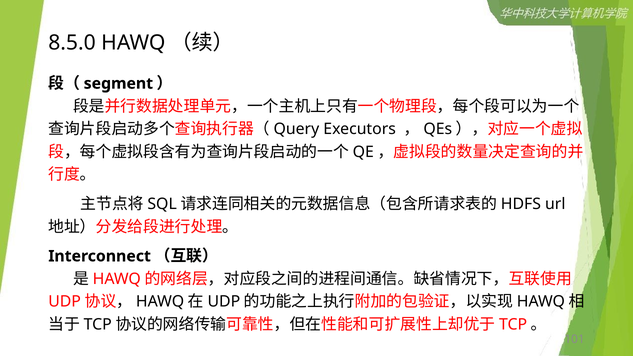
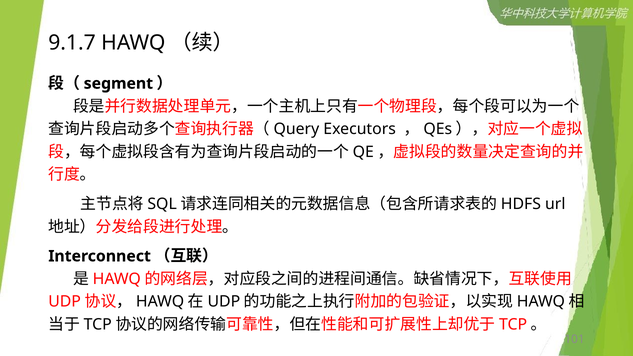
8.5.0: 8.5.0 -> 9.1.7 (72, 43)
